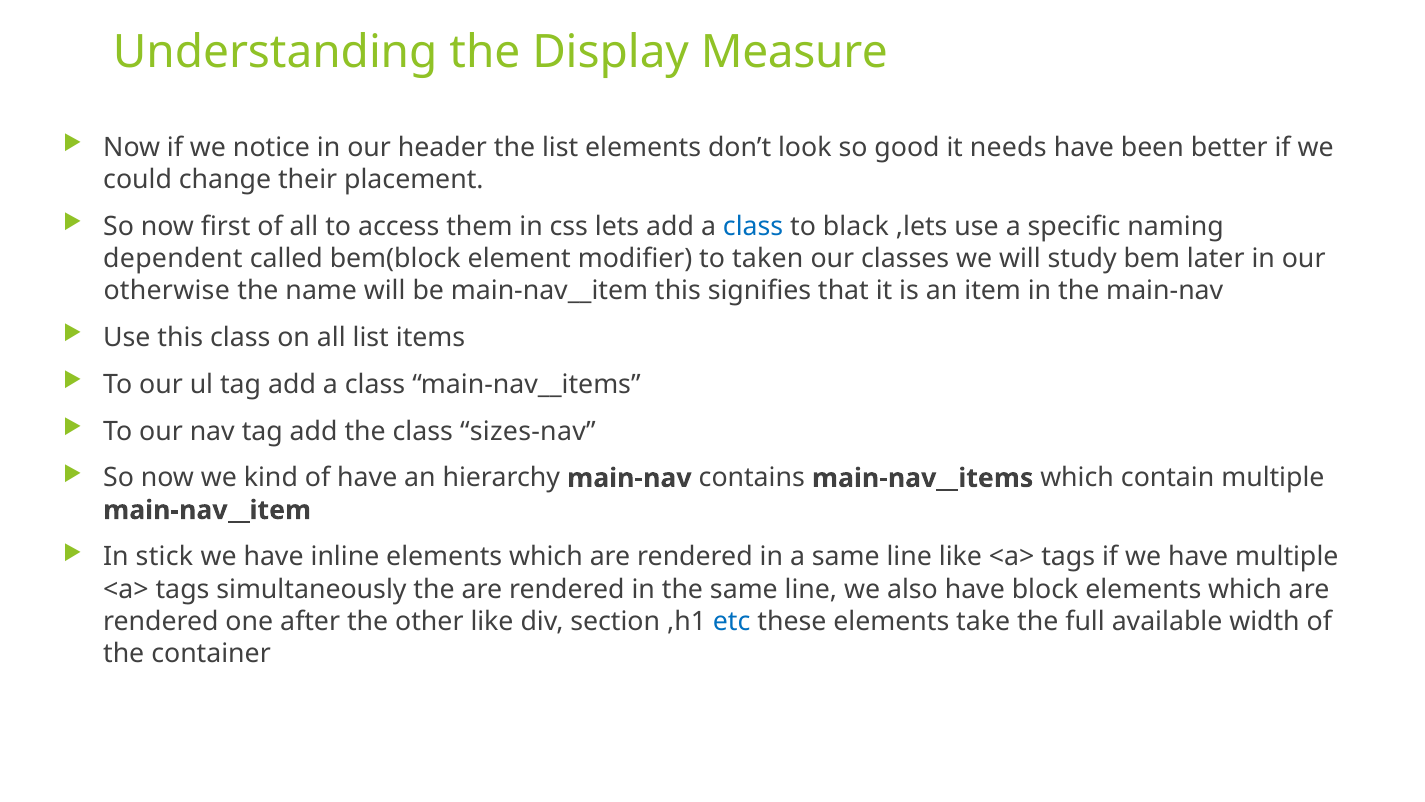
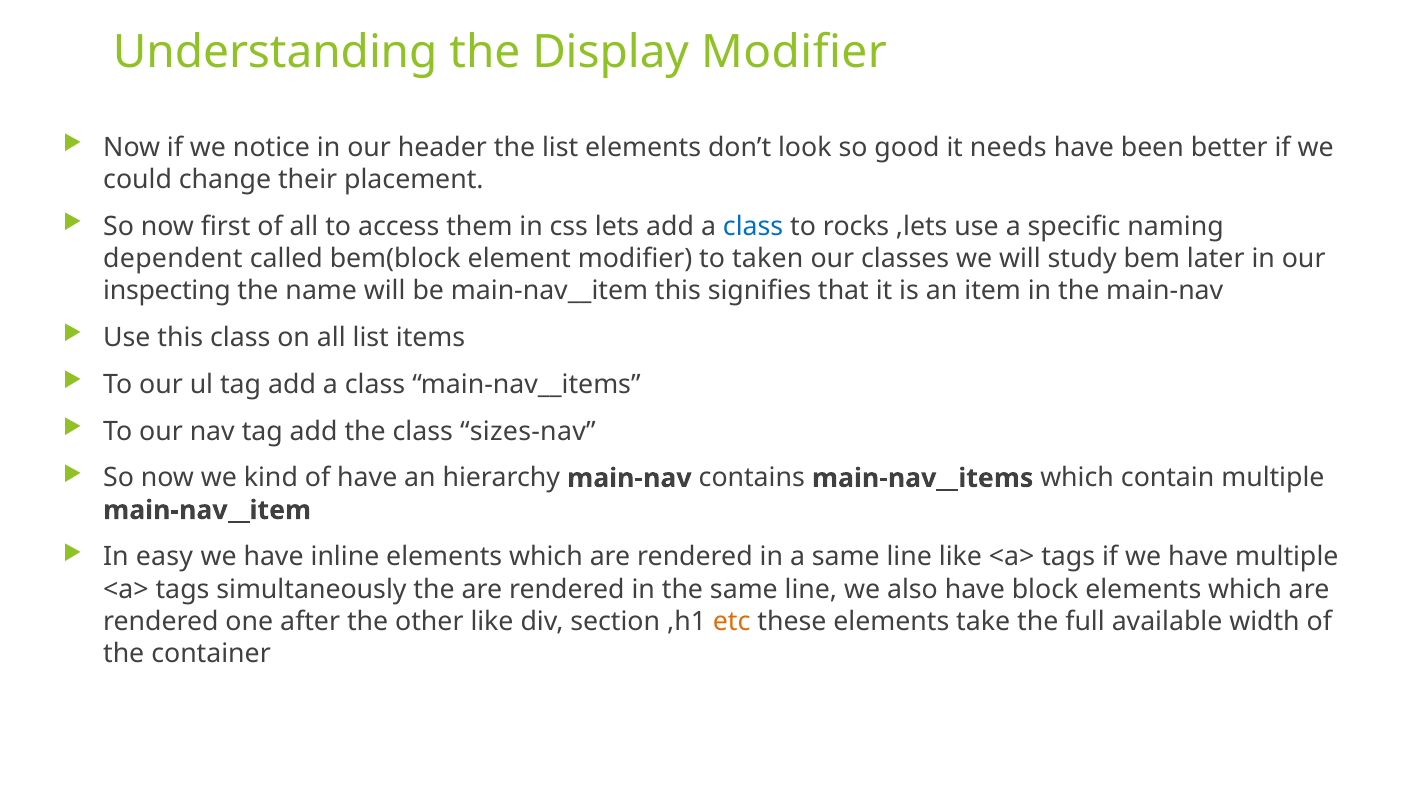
Display Measure: Measure -> Modifier (794, 53)
black: black -> rocks (856, 226)
otherwise: otherwise -> inspecting (167, 290)
stick: stick -> easy (164, 557)
etc colour: blue -> orange (732, 621)
